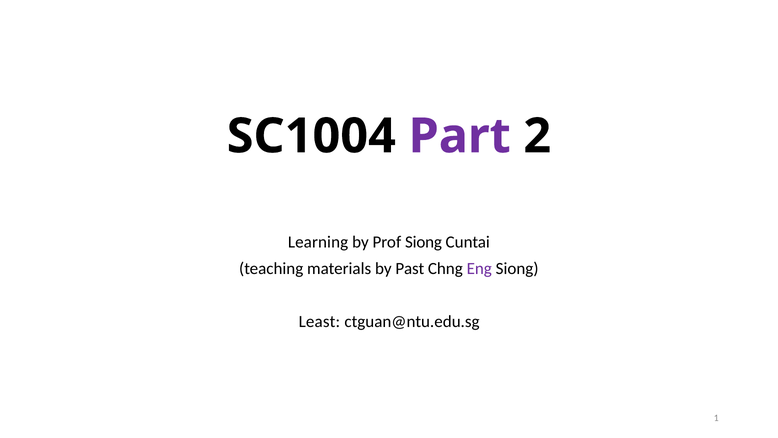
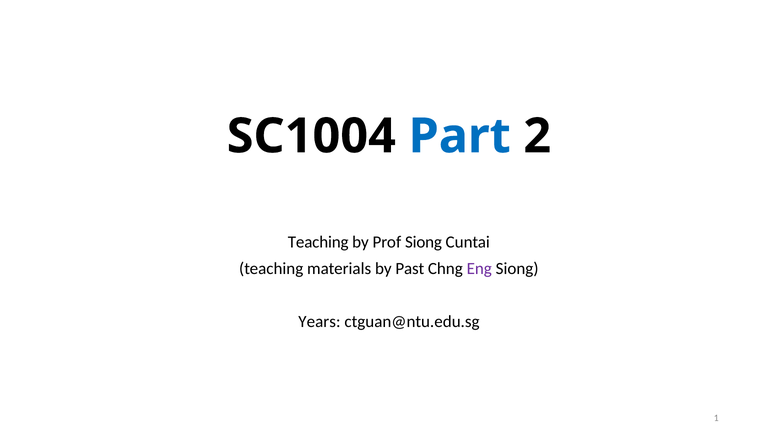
Part colour: purple -> blue (460, 136)
Learning: Learning -> Teaching (318, 242)
Least: Least -> Years (319, 321)
